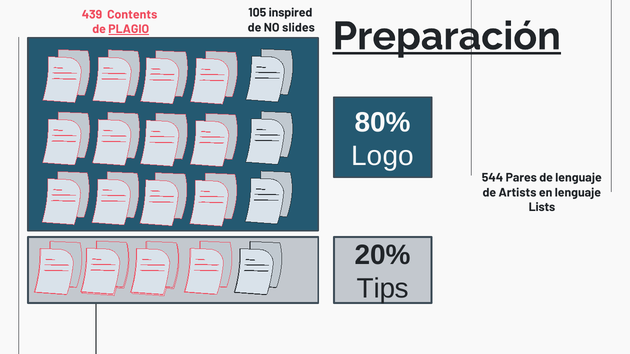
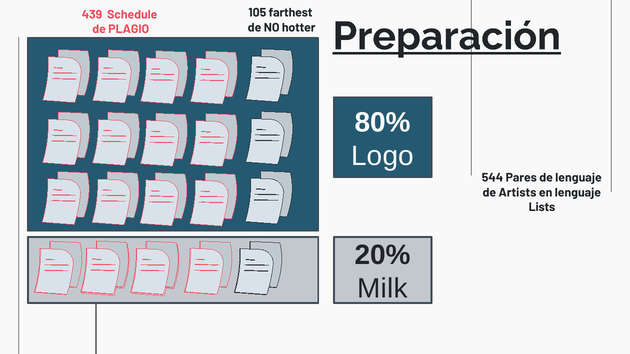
inspired: inspired -> farthest (291, 13)
Contents: Contents -> Schedule (132, 14)
slides: slides -> hotter (299, 28)
PLAGIO underline: present -> none (129, 29)
Tips: Tips -> Milk (383, 289)
